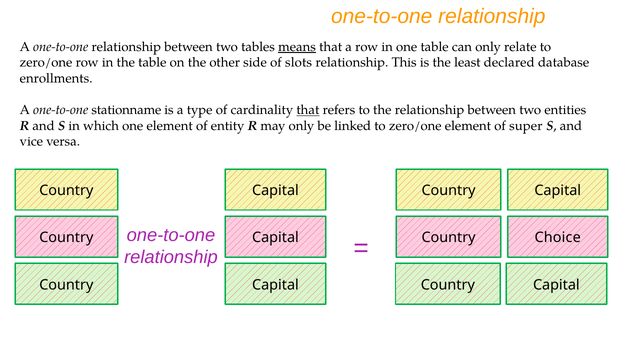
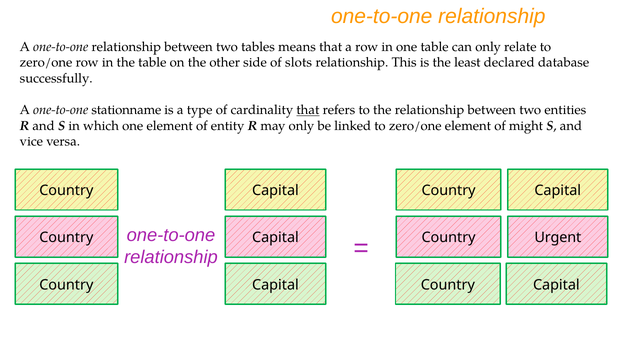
means underline: present -> none (297, 47)
enrollments: enrollments -> successfully (56, 78)
super: super -> might (526, 126)
Choice: Choice -> Urgent (558, 238)
